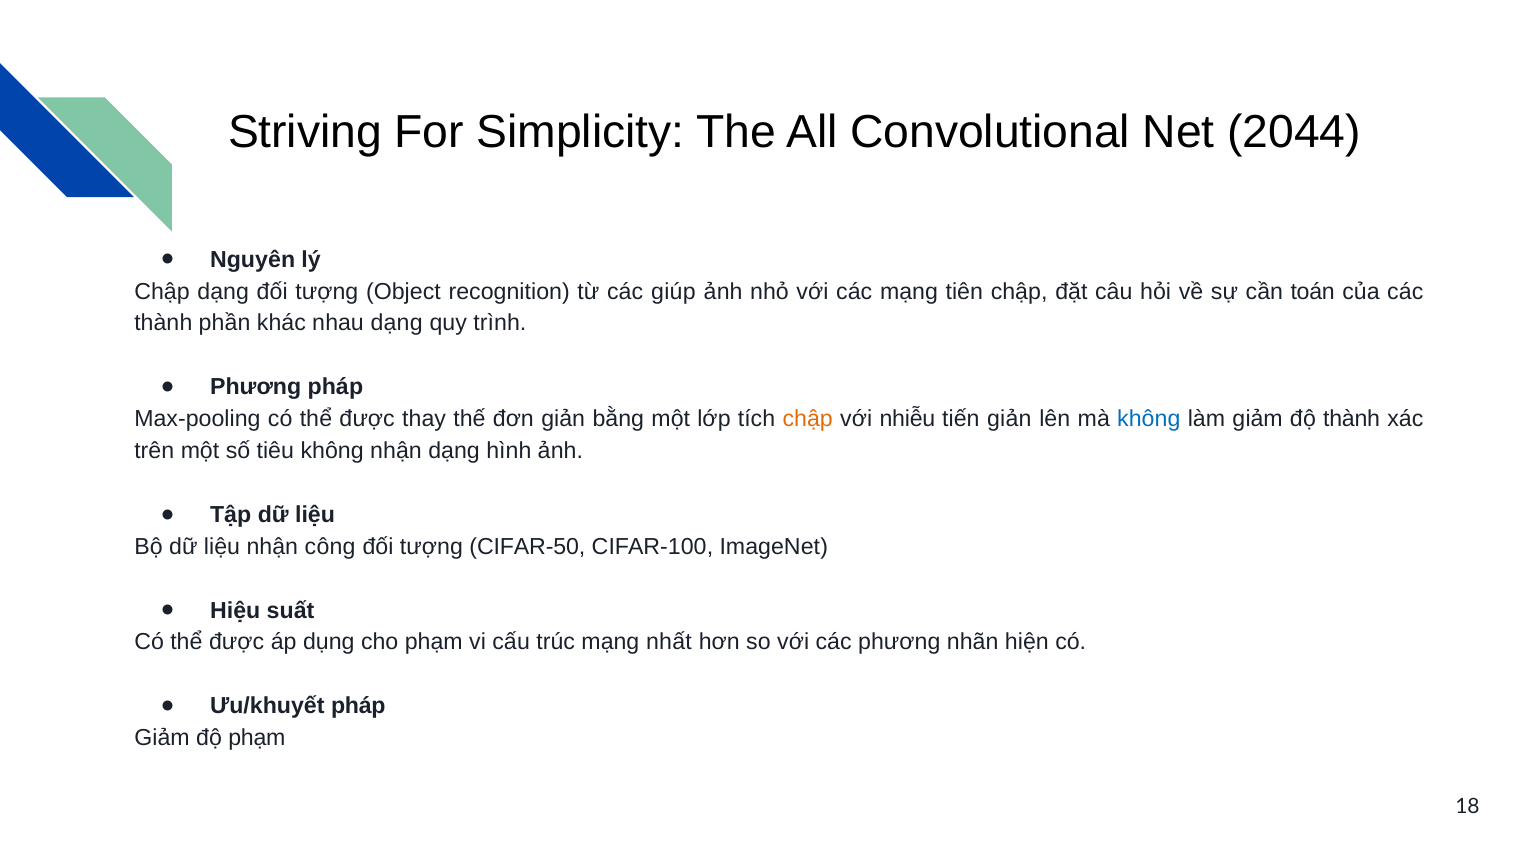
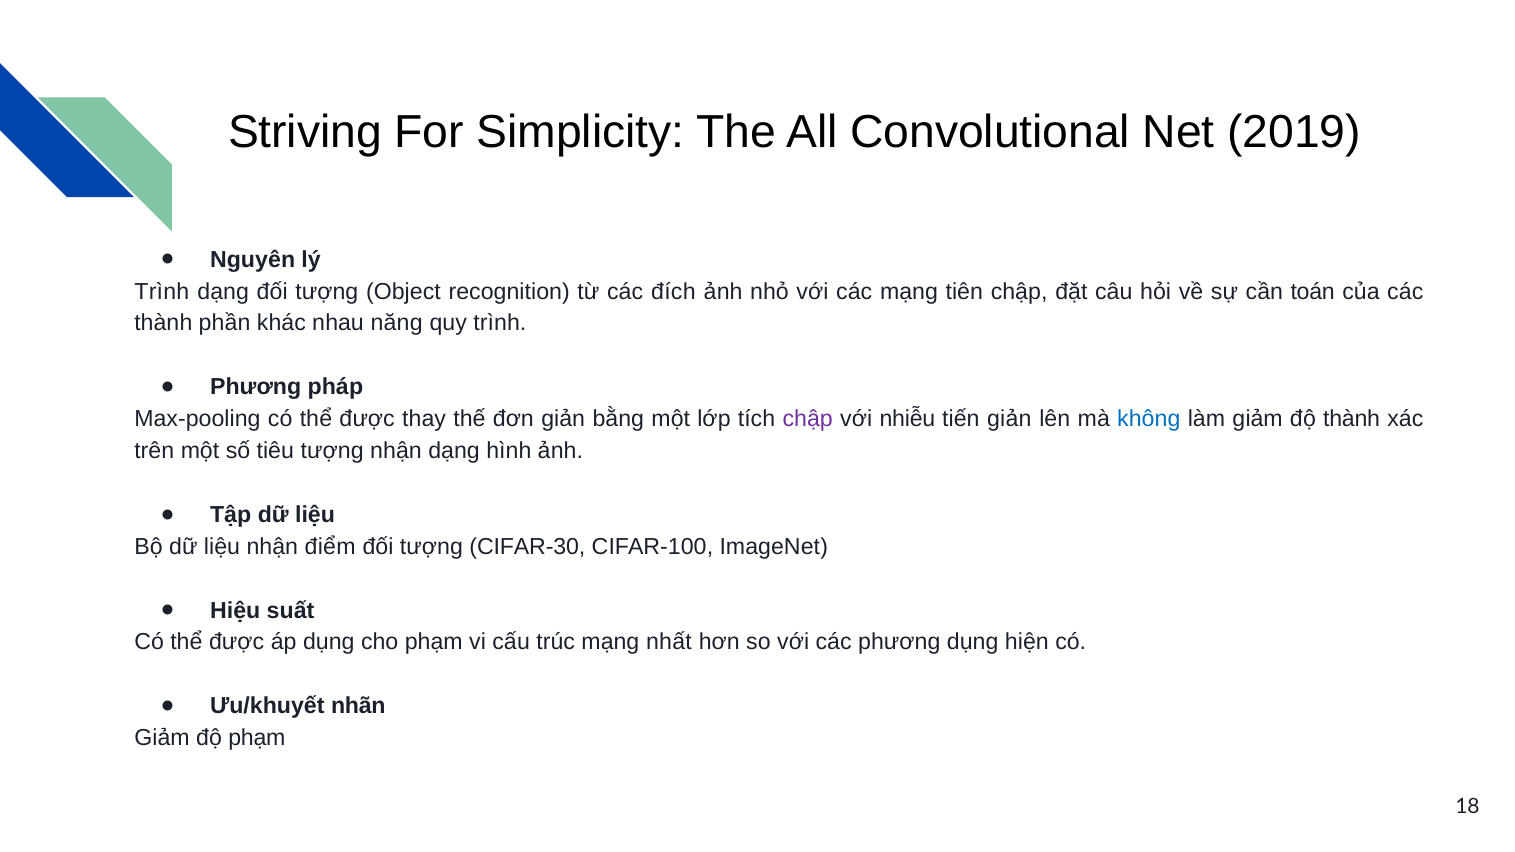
2044: 2044 -> 2019 (1294, 132)
Chập: Chập -> Trình (162, 291)
giúp: giúp -> đích (673, 291)
nhau dạng: dạng -> năng (397, 323)
chập colour: orange -> purple (808, 419)
tiêu không: không -> tượng (332, 451)
công: công -> điểm (330, 547)
CIFAR-50: CIFAR-50 -> CIFAR-30 (527, 547)
phương nhãn: nhãn -> dụng (973, 643)
Ưu/khuyết pháp: pháp -> nhãn (358, 706)
